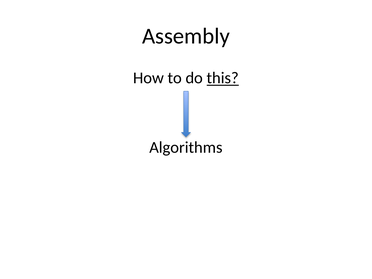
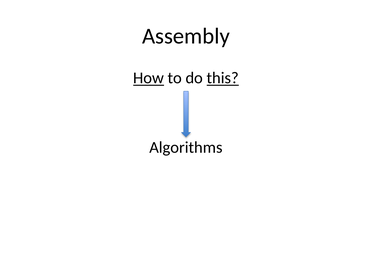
How underline: none -> present (149, 78)
